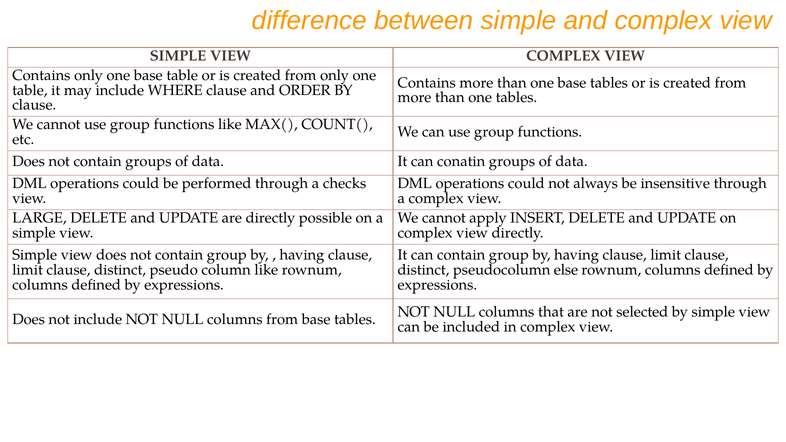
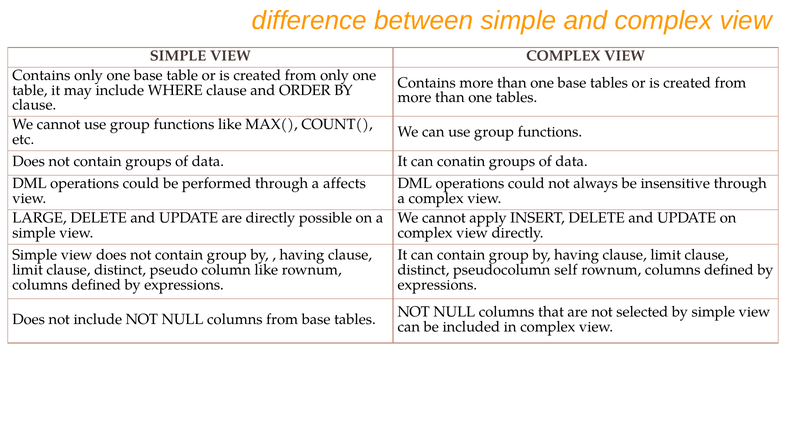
checks: checks -> affects (345, 184)
else: else -> self (566, 270)
